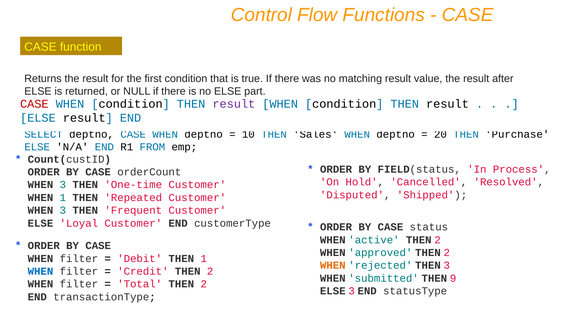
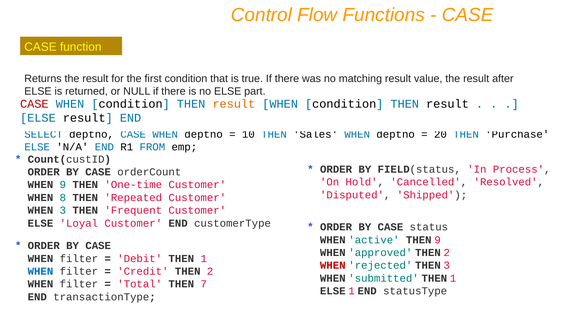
result colour: purple -> orange (234, 104)
3: 3 -> 9 (63, 185)
WHEN 1: 1 -> 8 (63, 198)
active THEN 2: 2 -> 9 (438, 240)
WHEN colour: orange -> red (333, 265)
submitted THEN 9: 9 -> 1 (453, 278)
Total THEN 2: 2 -> 7 (204, 284)
ELSE 3: 3 -> 1 (352, 291)
